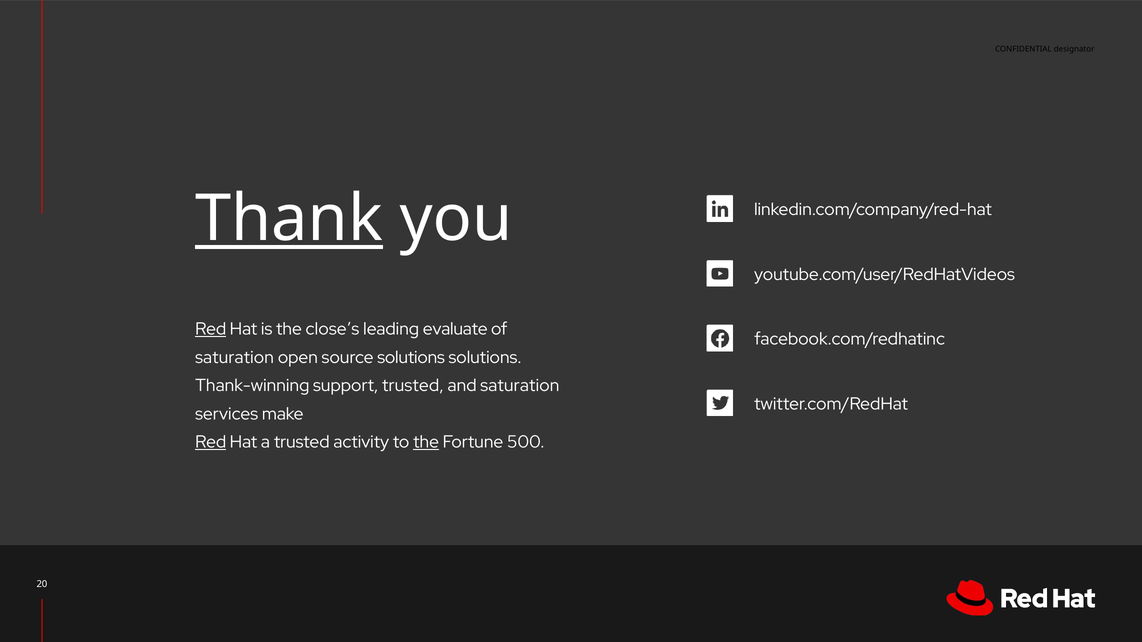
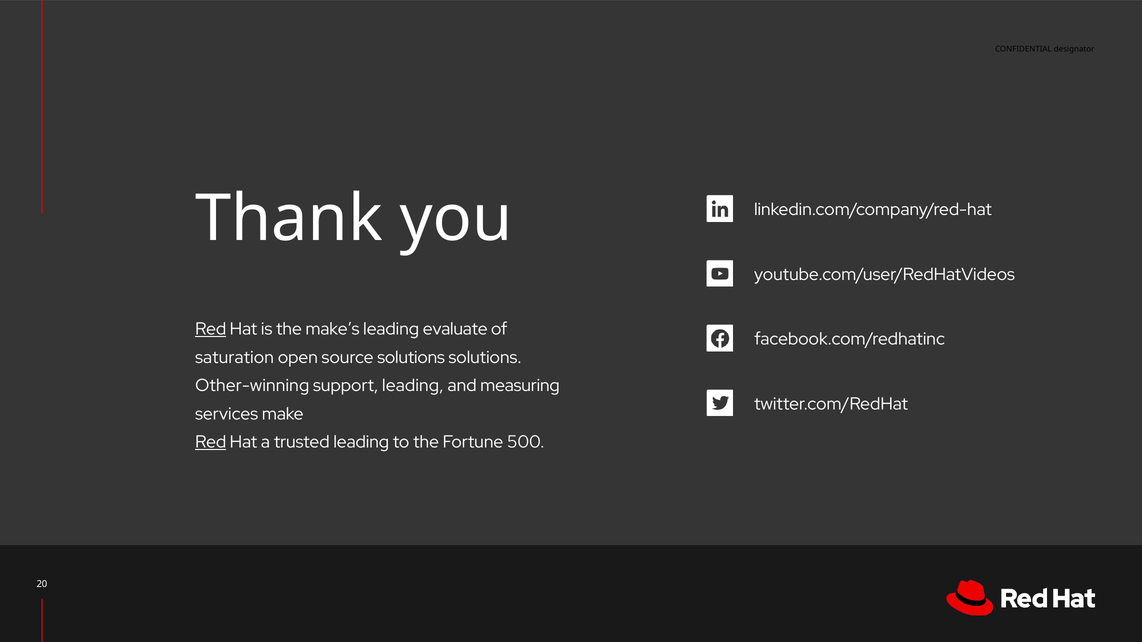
Thank underline: present -> none (289, 219)
close’s: close’s -> make’s (333, 329)
Thank-winning: Thank-winning -> Other-winning (252, 386)
support trusted: trusted -> leading (413, 386)
and saturation: saturation -> measuring (520, 386)
trusted activity: activity -> leading (361, 443)
the underline: present -> none (426, 443)
